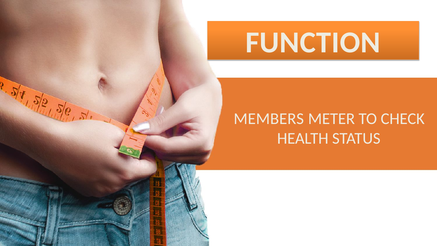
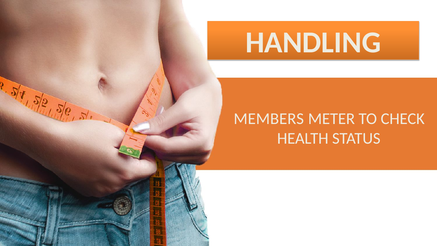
FUNCTION: FUNCTION -> HANDLING (313, 42)
